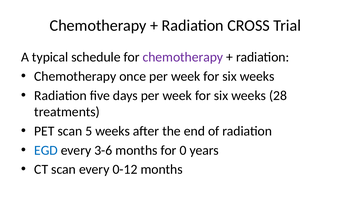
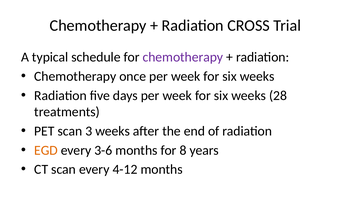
5: 5 -> 3 (89, 131)
EGD colour: blue -> orange (46, 150)
0: 0 -> 8 (183, 150)
0-12: 0-12 -> 4-12 (125, 169)
